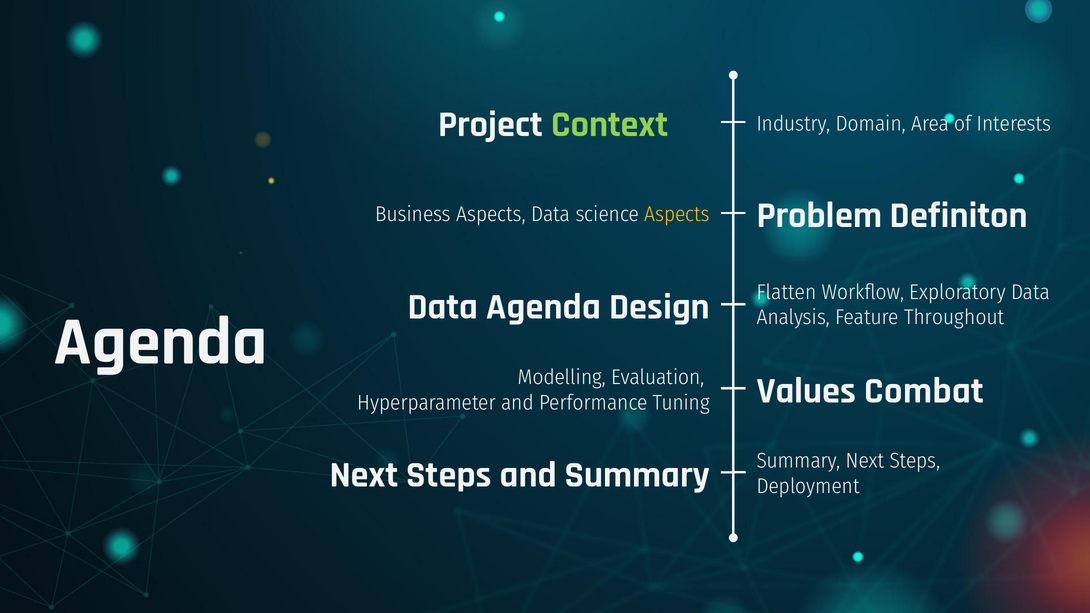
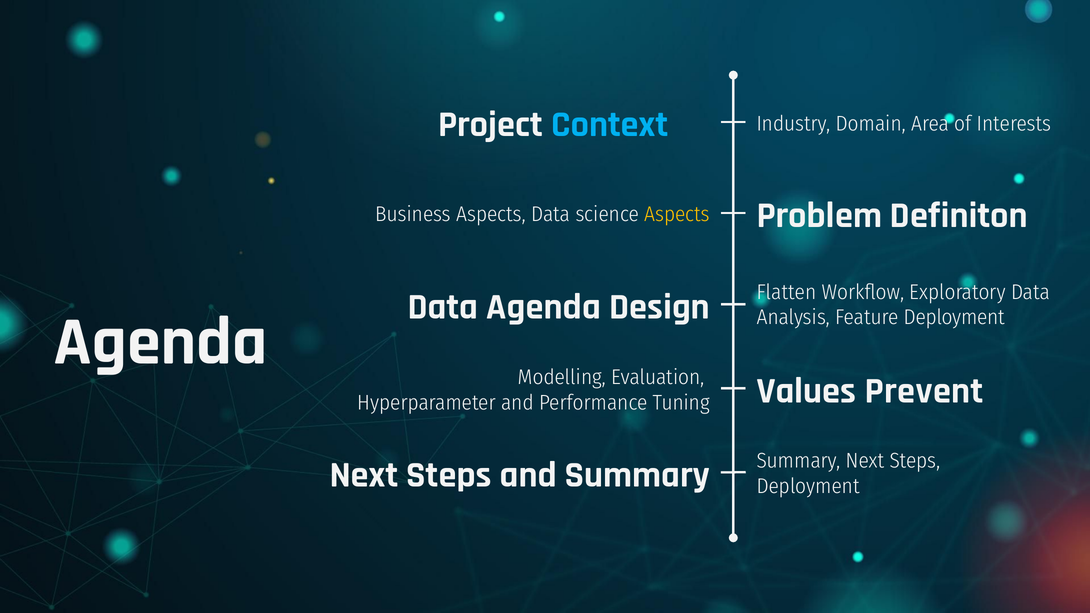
Context colour: light green -> light blue (610, 124)
Feature Throughout: Throughout -> Deployment (954, 318)
Combat: Combat -> Prevent (924, 391)
